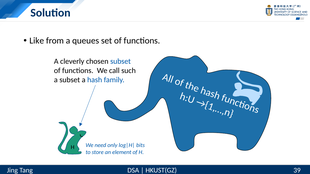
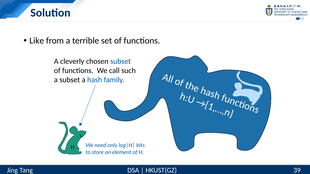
queues: queues -> terrible (86, 41)
